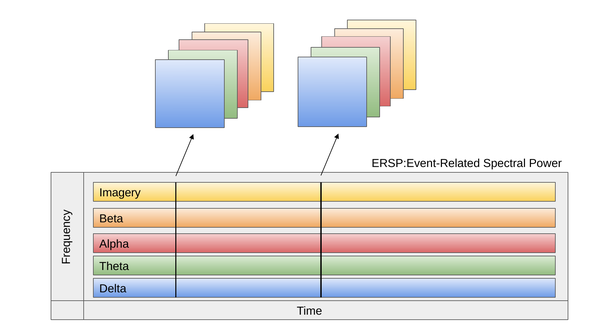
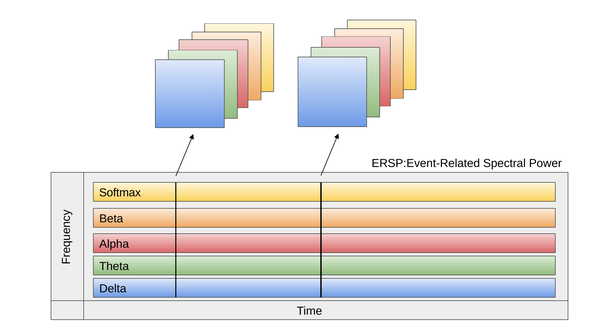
Imagery: Imagery -> Softmax (120, 193)
